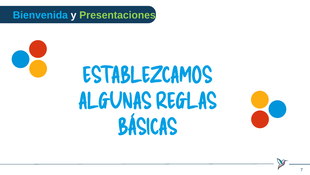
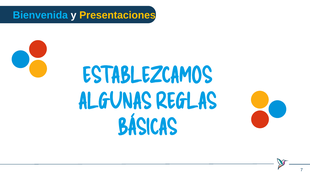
Presentaciones colour: light green -> yellow (118, 15)
